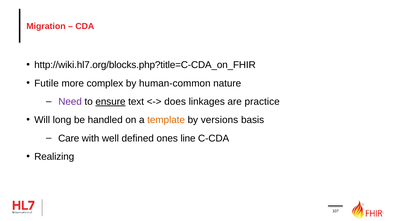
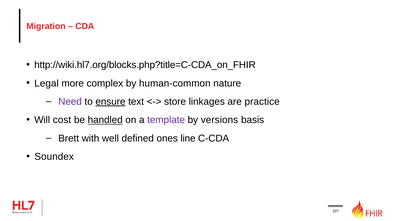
Futile: Futile -> Legal (46, 83)
does: does -> store (175, 102)
long: long -> cost (62, 120)
handled underline: none -> present (105, 120)
template colour: orange -> purple (166, 120)
Care: Care -> Brett (69, 138)
Realizing: Realizing -> Soundex (54, 157)
